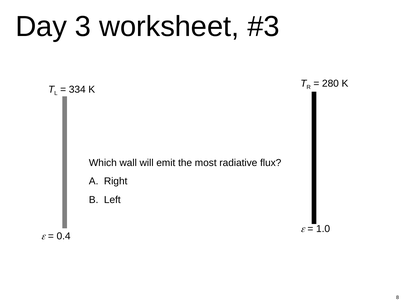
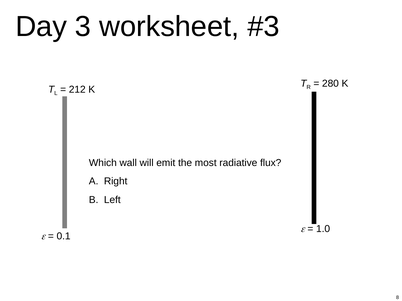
334: 334 -> 212 (77, 90)
0.4: 0.4 -> 0.1 (64, 237)
